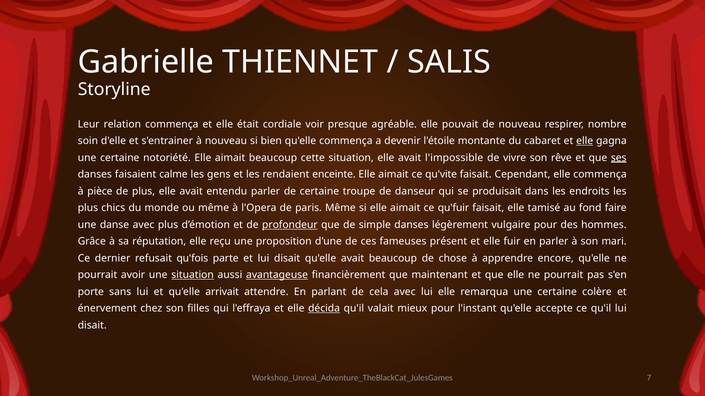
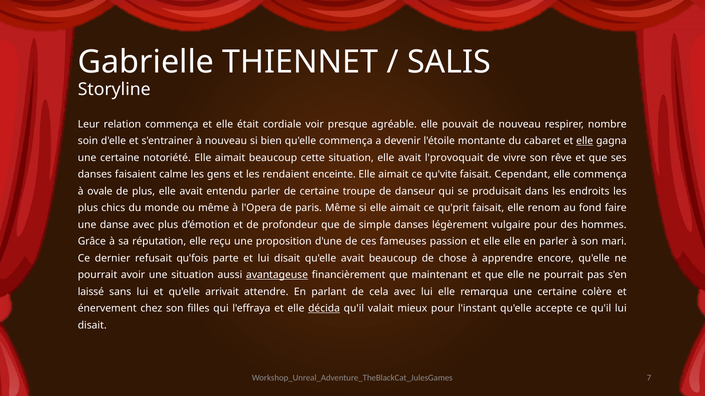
l'impossible: l'impossible -> l'provoquait (454, 158)
ses underline: present -> none (619, 158)
pièce: pièce -> ovale (100, 191)
qu'fuir: qu'fuir -> qu'prit (453, 208)
tamisé: tamisé -> renom (544, 208)
profondeur underline: present -> none (290, 225)
présent: présent -> passion (448, 242)
elle fuir: fuir -> elle (512, 242)
situation underline: present -> none (193, 275)
porte: porte -> laissé (91, 292)
